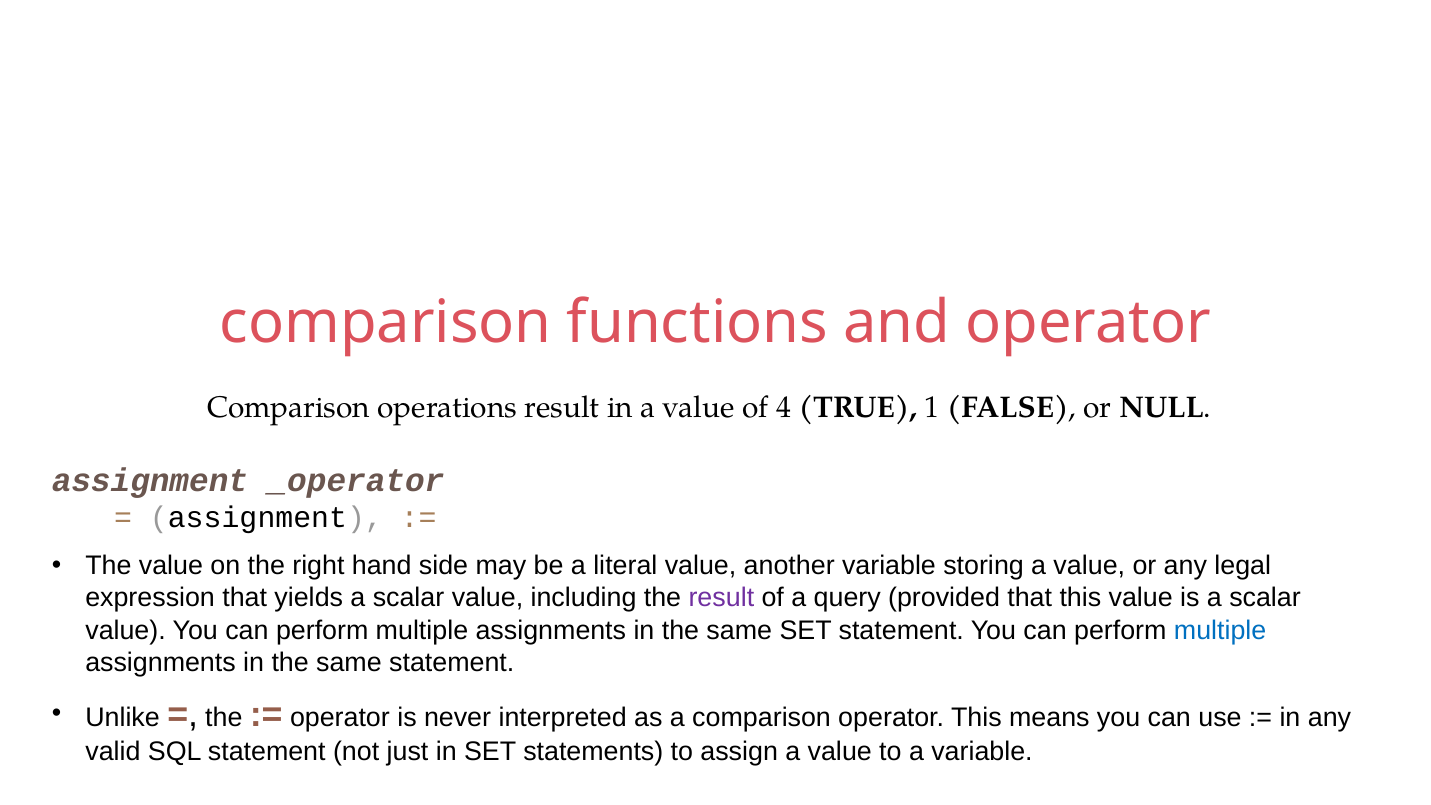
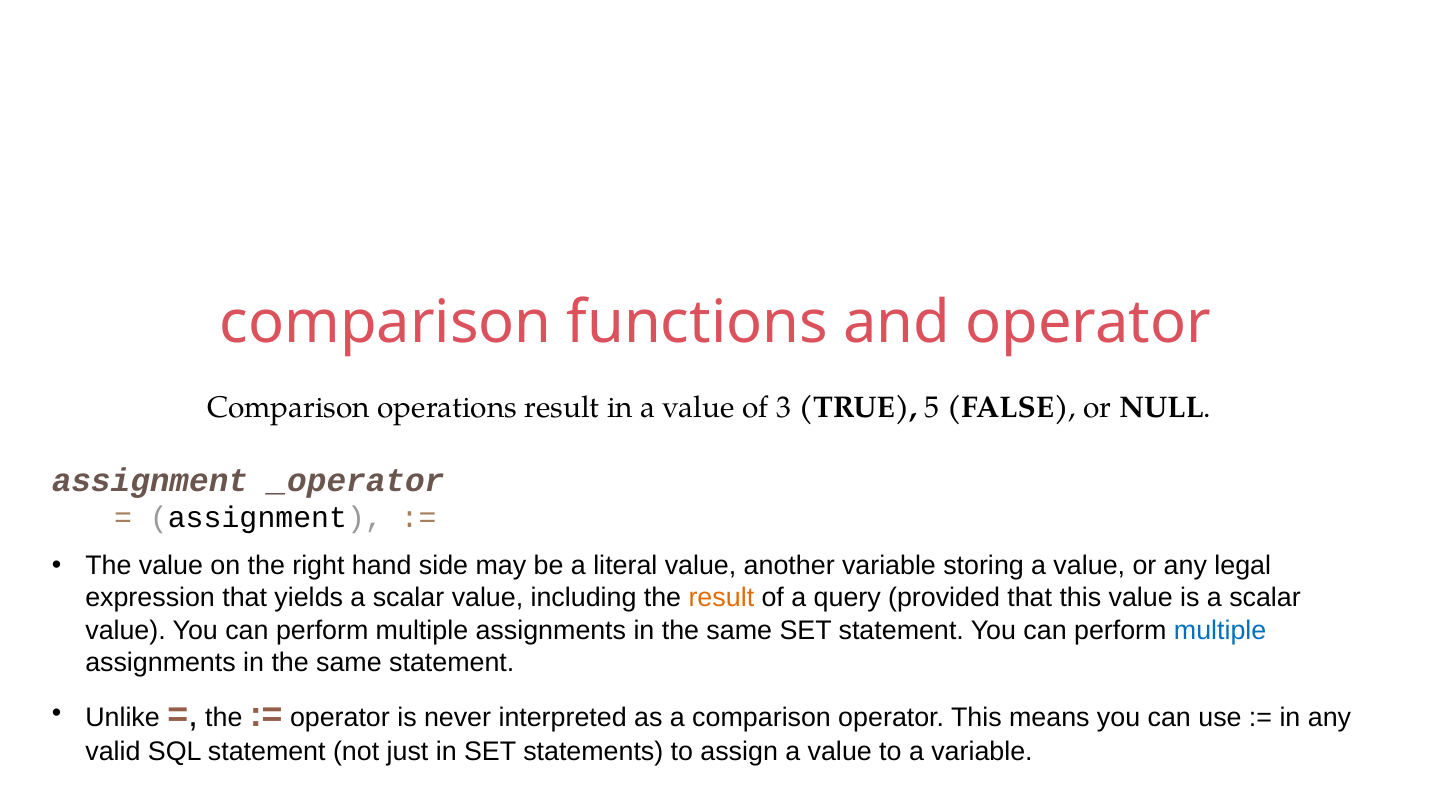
4: 4 -> 3 (783, 407)
1: 1 -> 5 (932, 407)
result colour: purple -> orange (721, 598)
